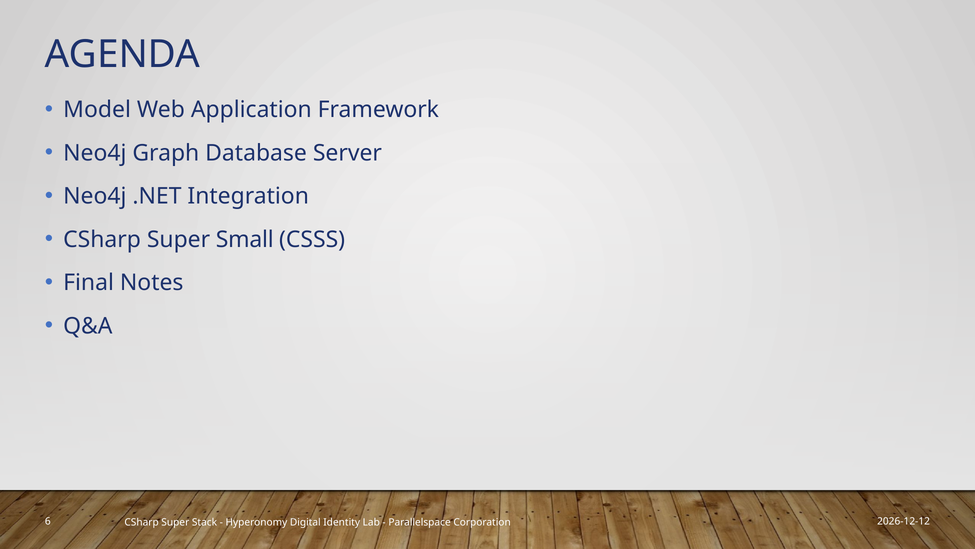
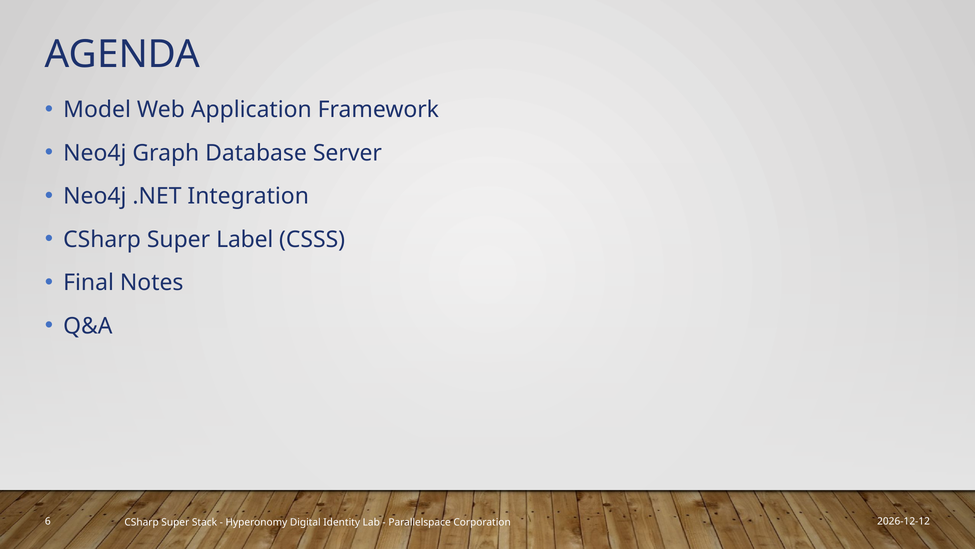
Small: Small -> Label (245, 239)
